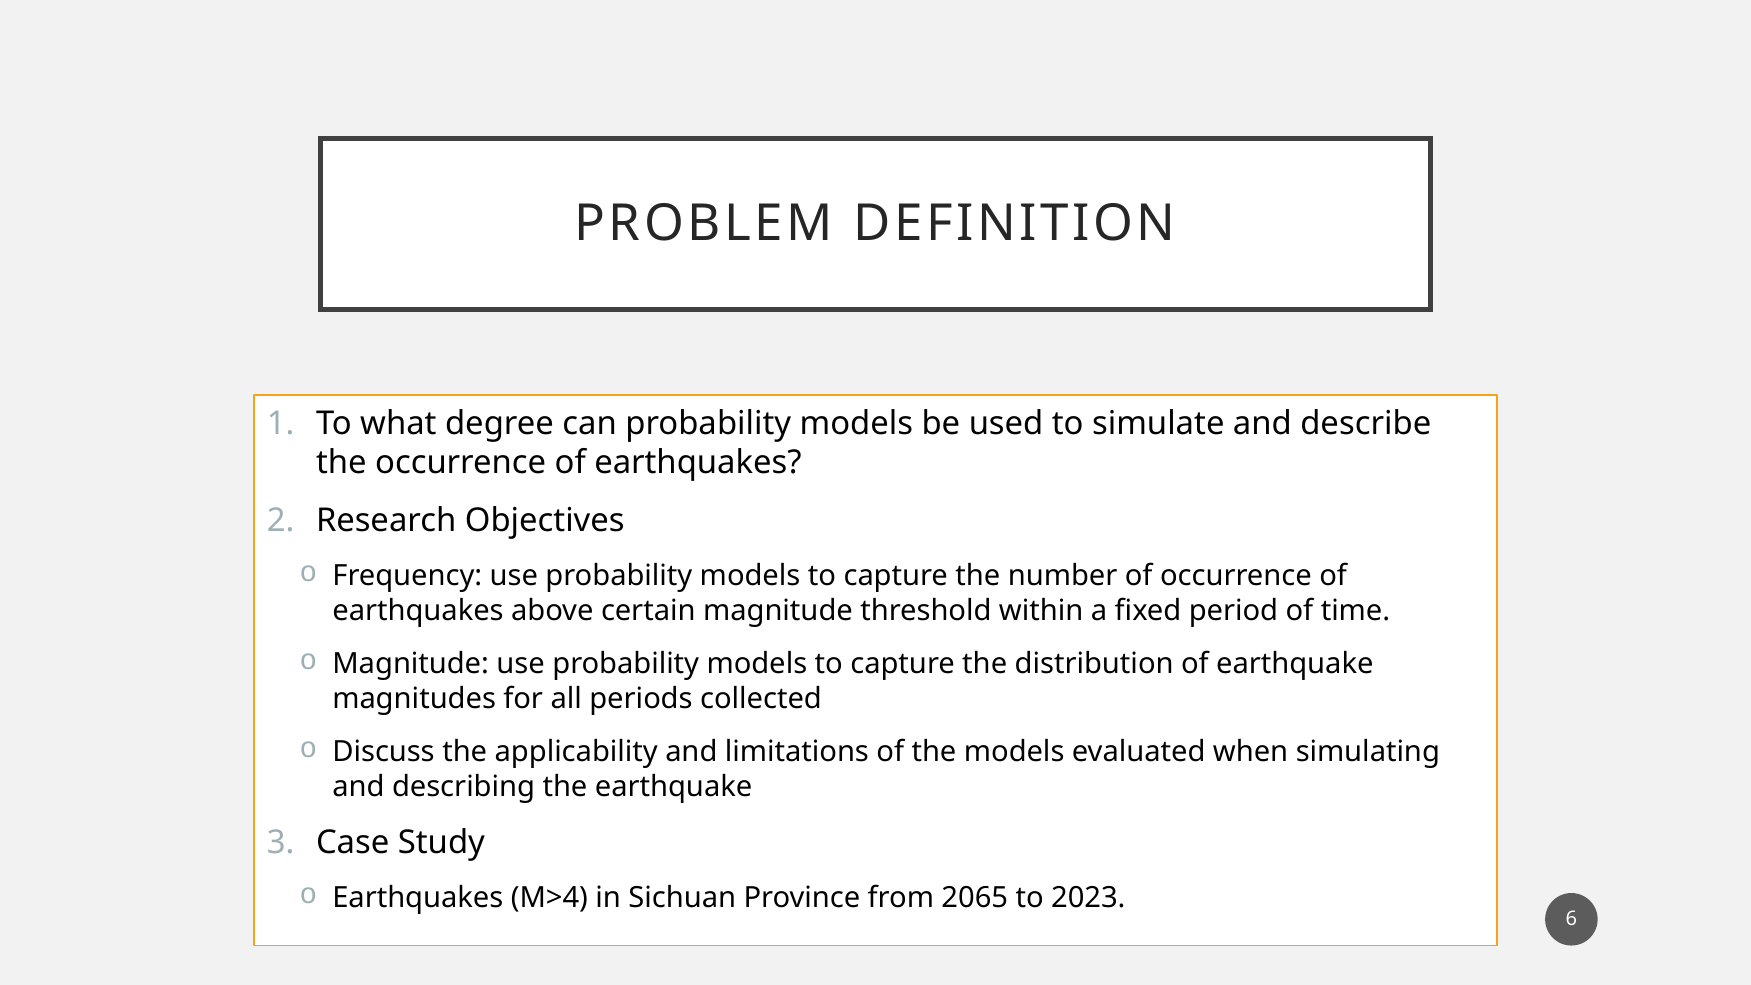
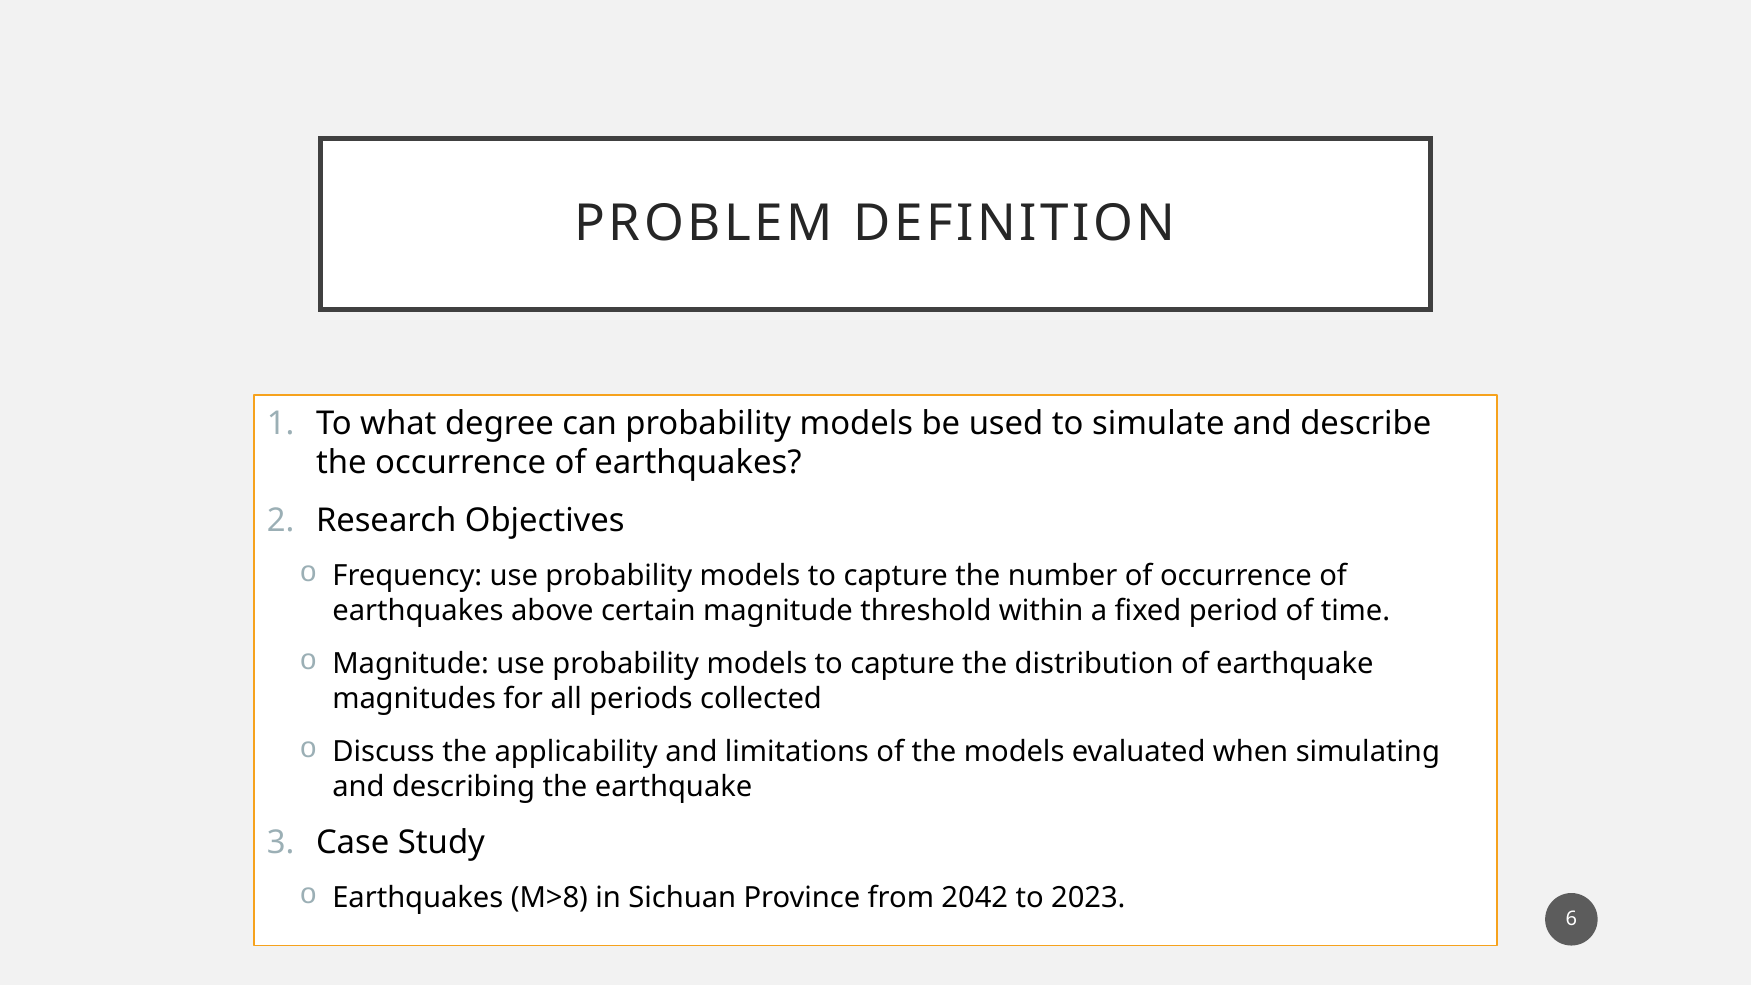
M>4: M>4 -> M>8 (549, 897)
2065: 2065 -> 2042 (975, 897)
